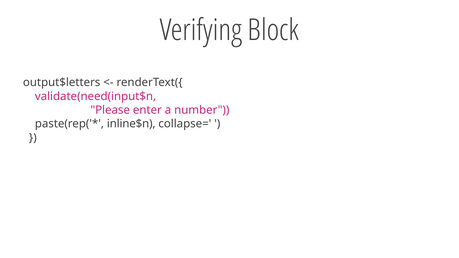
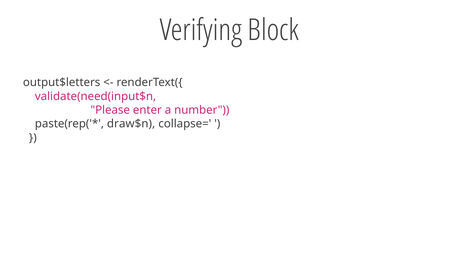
inline$n: inline$n -> draw$n (131, 124)
